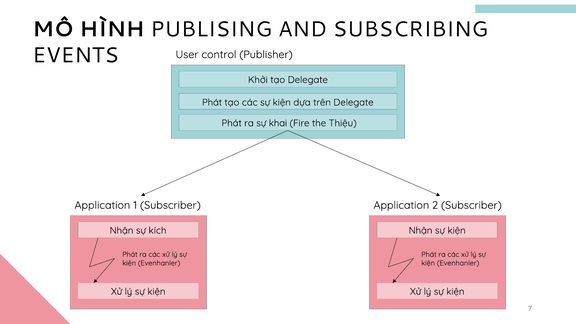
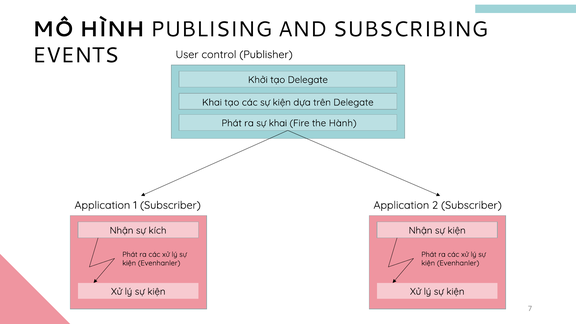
Phát: Phát -> Khai (212, 102)
Thiệu: Thiệu -> Hành (343, 123)
